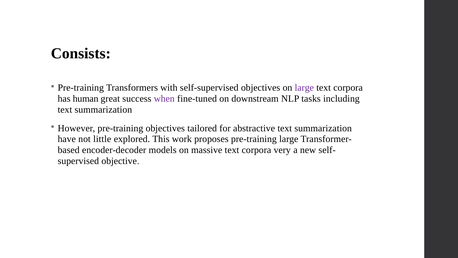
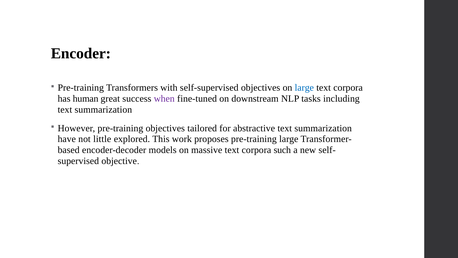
Consists: Consists -> Encoder (81, 53)
large colour: purple -> blue (304, 88)
very: very -> such (282, 150)
